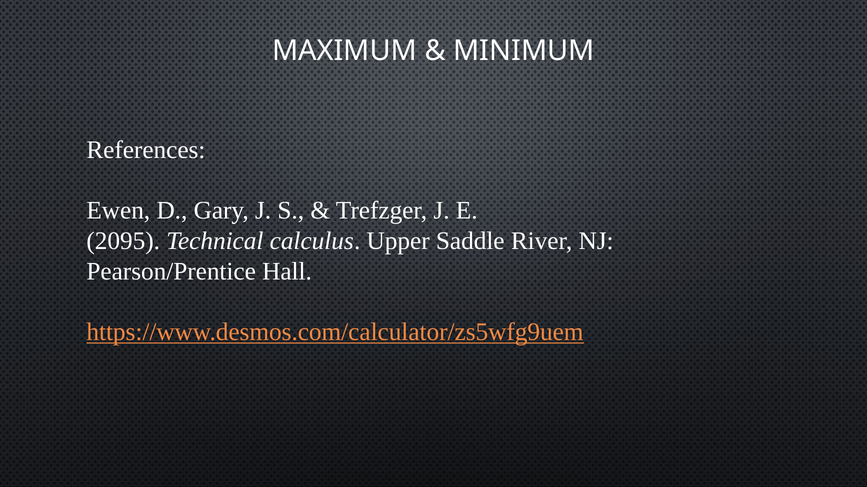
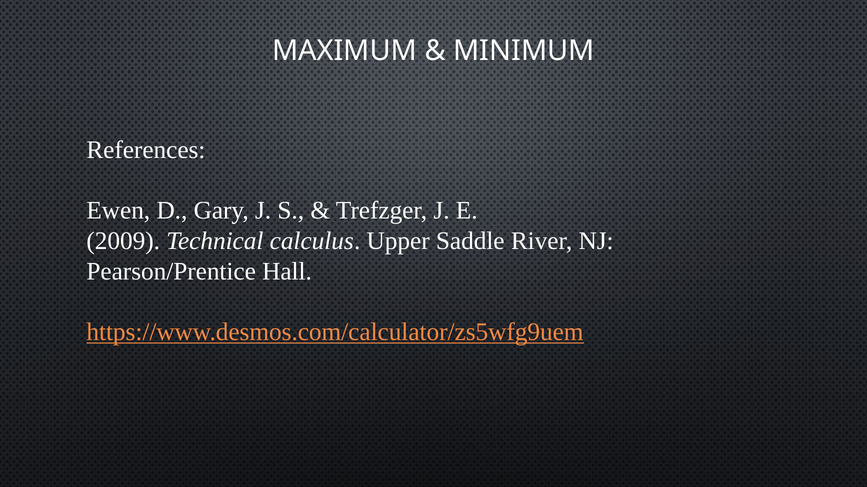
2095: 2095 -> 2009 (123, 241)
